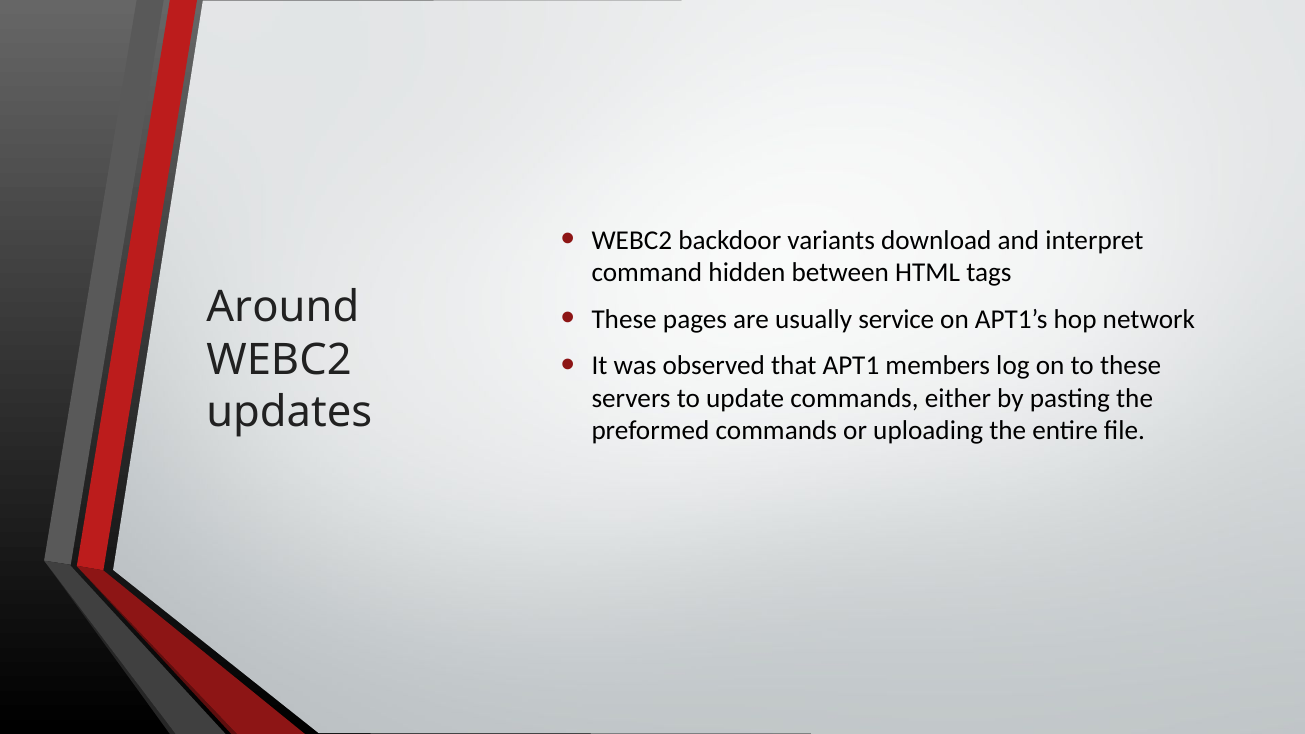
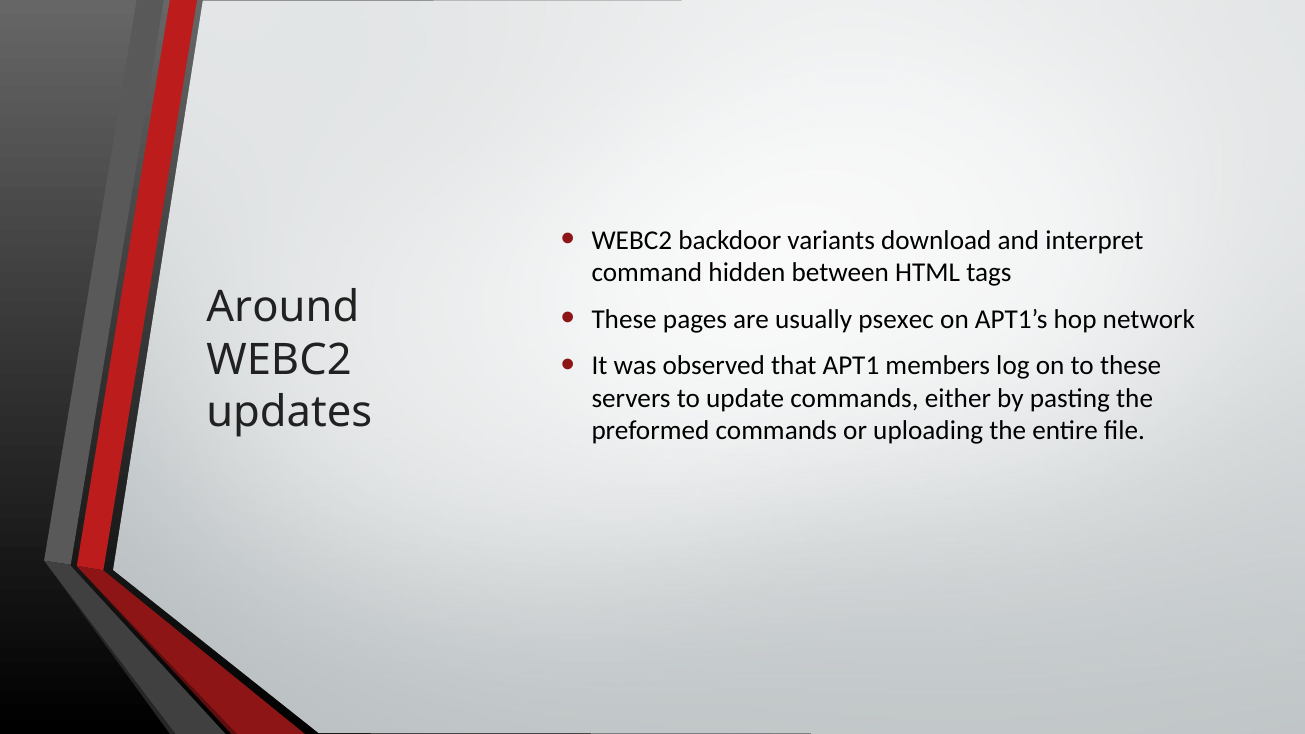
service: service -> psexec (896, 319)
